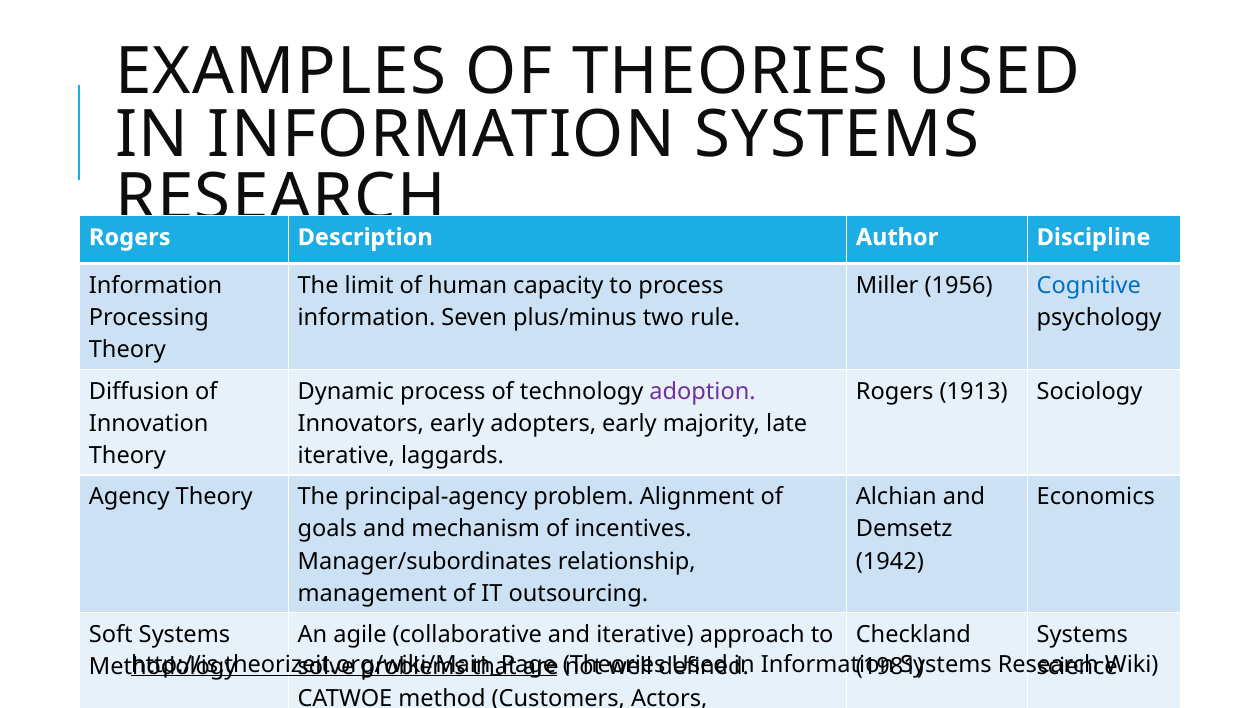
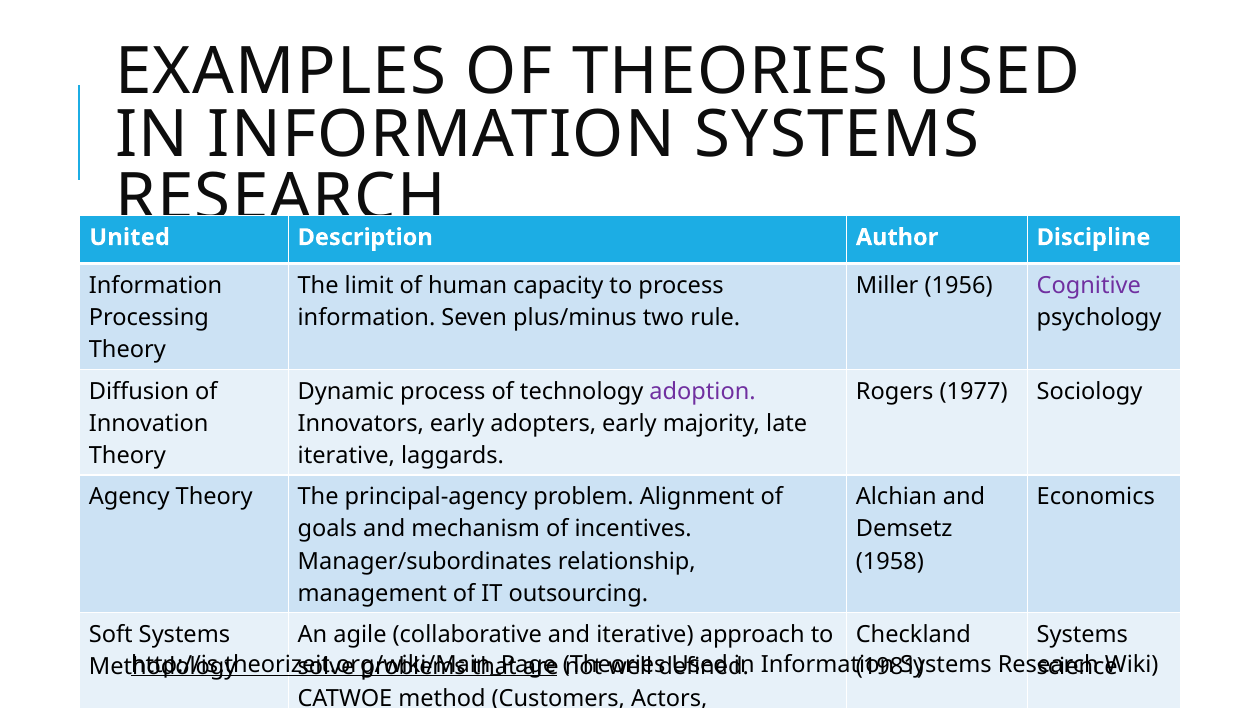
Rogers: Rogers -> United (130, 237)
Cognitive colour: blue -> purple (1089, 285)
1913: 1913 -> 1977 (974, 391)
1942: 1942 -> 1958 (890, 561)
